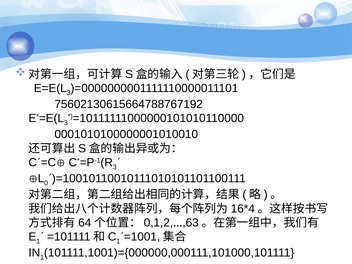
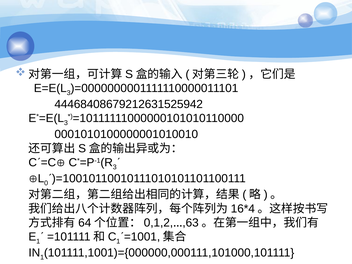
75602130615664788767192: 75602130615664788767192 -> 44468408679212631525942 (129, 104)
